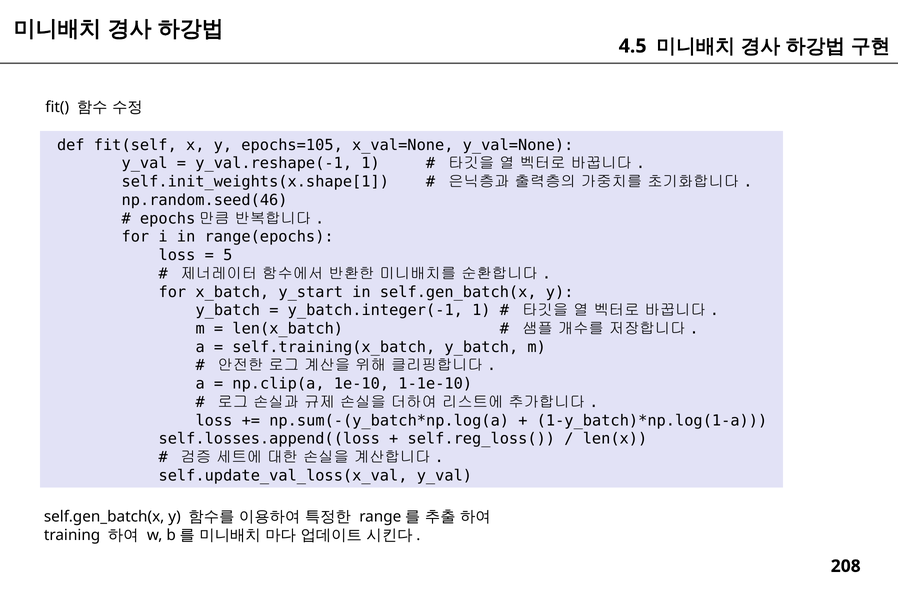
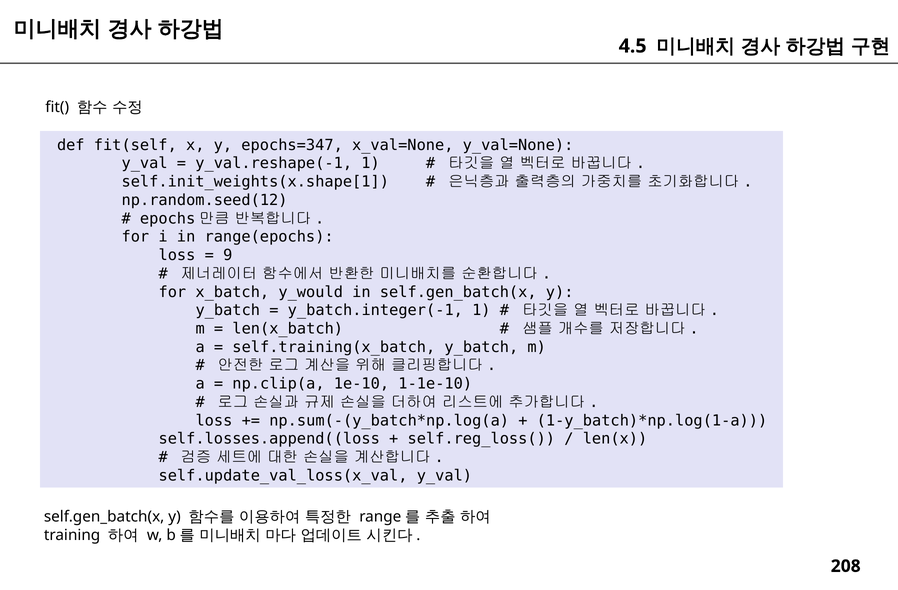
epochs=105: epochs=105 -> epochs=347 (292, 145)
np.random.seed(46: np.random.seed(46 -> np.random.seed(12 (205, 200)
5: 5 -> 9 (228, 255)
y_start: y_start -> y_would (311, 292)
